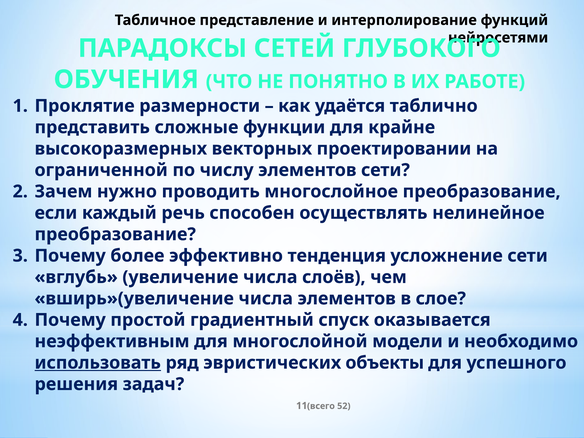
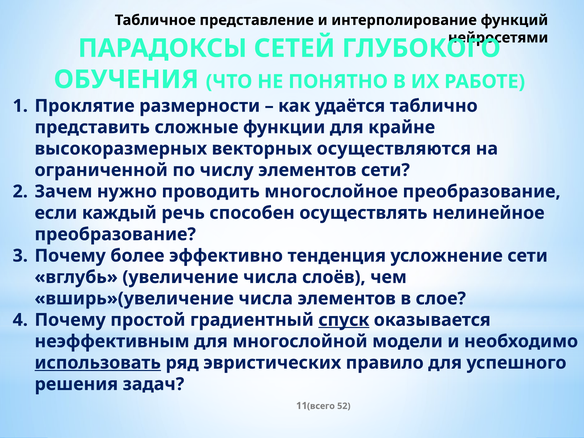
проектировании: проектировании -> осуществляются (394, 149)
спуск underline: none -> present (344, 320)
объекты: объекты -> правило (385, 363)
